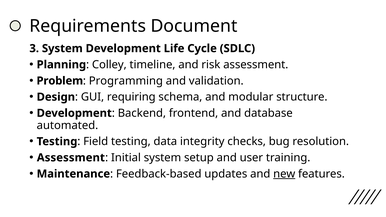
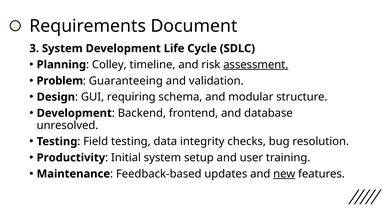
assessment underline: none -> present (256, 65)
Programming: Programming -> Guaranteeing (126, 81)
automated: automated -> unresolved (67, 125)
Assessment: Assessment -> Productivity (71, 158)
